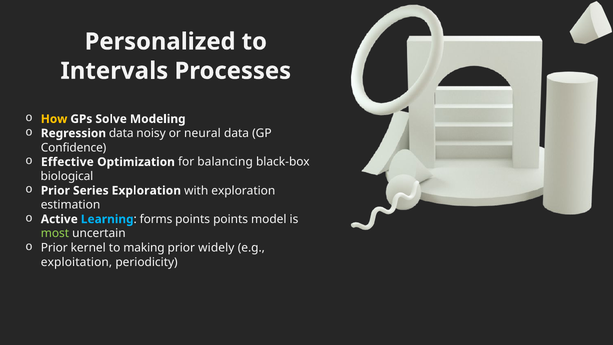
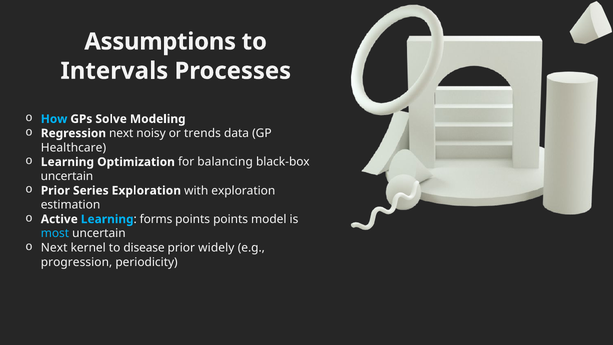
Personalized: Personalized -> Assumptions (160, 42)
How colour: yellow -> light blue (54, 119)
Regression data: data -> next (121, 133)
neural: neural -> trends (202, 133)
Confidence: Confidence -> Healthcare (73, 148)
Effective: Effective -> Learning (67, 162)
biological: biological -> uncertain (67, 176)
most colour: light green -> light blue (55, 233)
Prior: Prior -> Next (54, 248)
making: making -> disease (144, 248)
exploitation: exploitation -> progression (77, 262)
